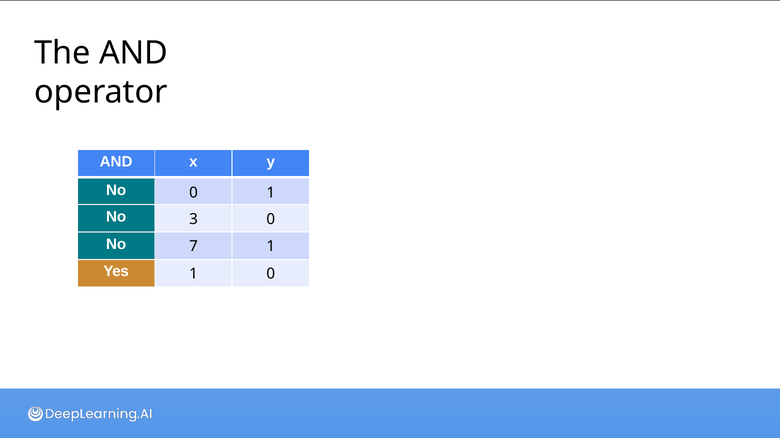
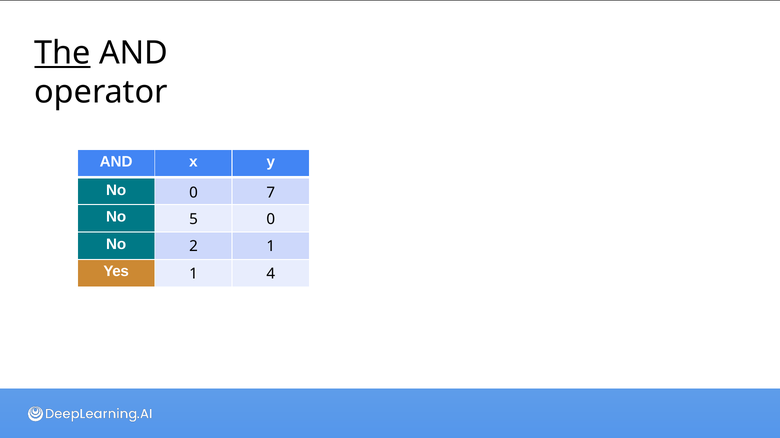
The underline: none -> present (63, 53)
0 1: 1 -> 7 (271, 193)
3: 3 -> 5 (194, 219)
7: 7 -> 2 (194, 247)
1 0: 0 -> 4 (271, 274)
